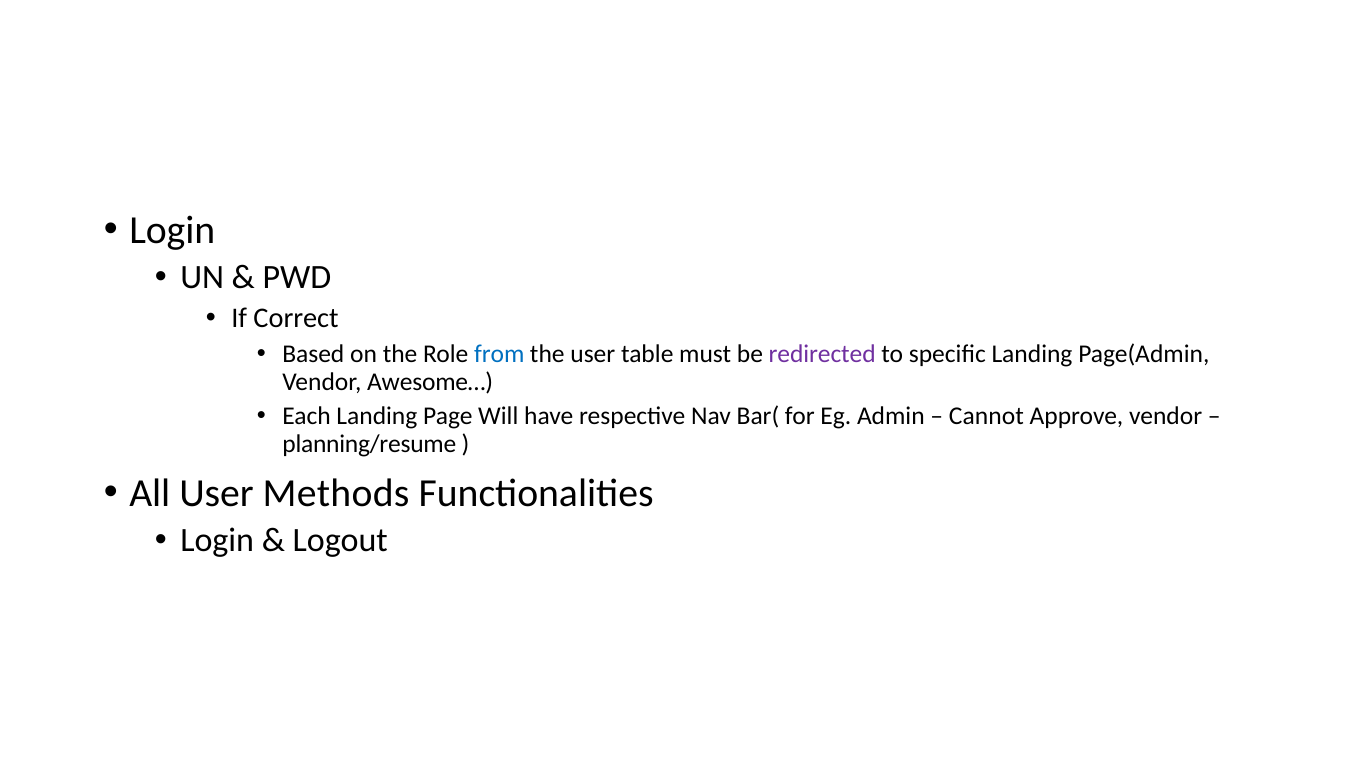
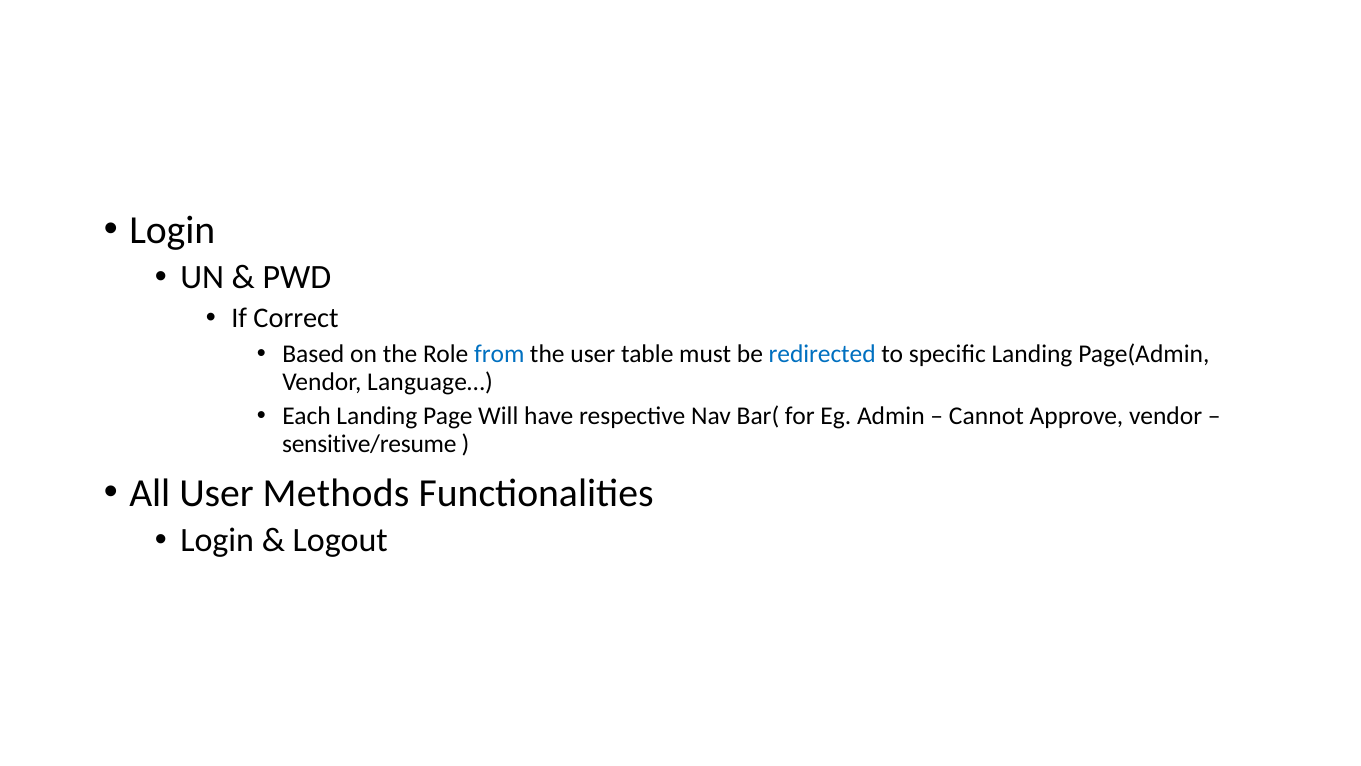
redirected colour: purple -> blue (822, 354)
Awesome…: Awesome… -> Language… (430, 382)
planning/resume: planning/resume -> sensitive/resume (369, 444)
